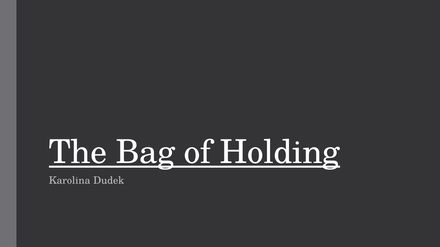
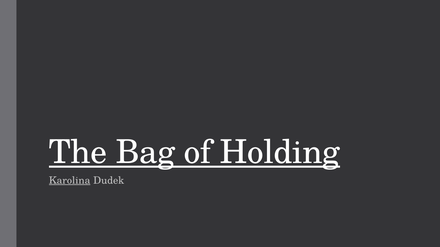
Karolina underline: none -> present (70, 181)
